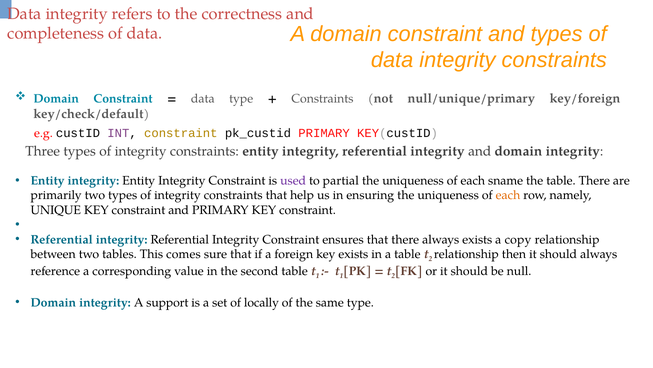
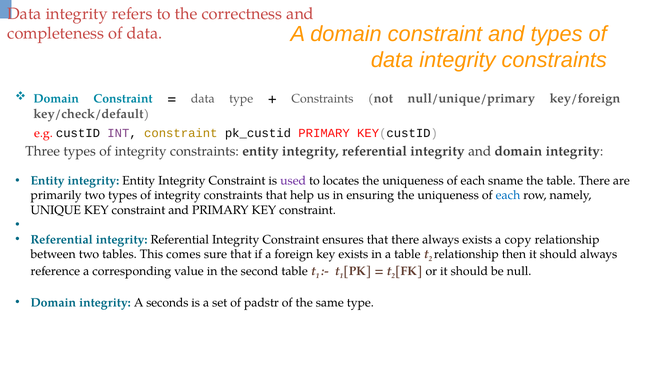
partial: partial -> locates (341, 180)
each colour: orange -> blue (508, 195)
support: support -> seconds (167, 302)
locally: locally -> padstr (261, 302)
